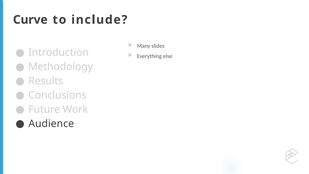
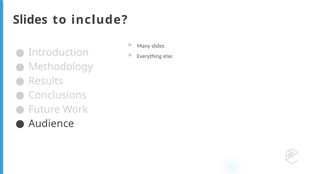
Curve: Curve -> Slides (30, 20)
